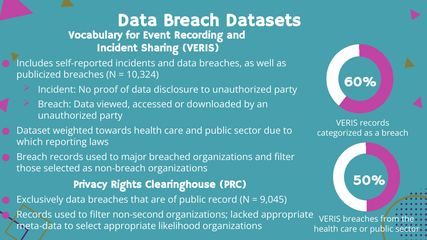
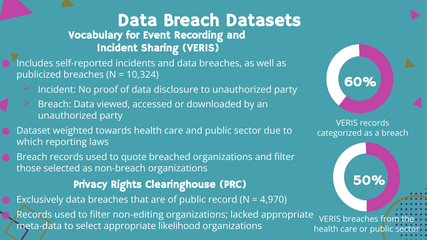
major: major -> quote (134, 157)
9,045: 9,045 -> 4,970 (273, 200)
non-second: non-second -> non-editing (138, 215)
